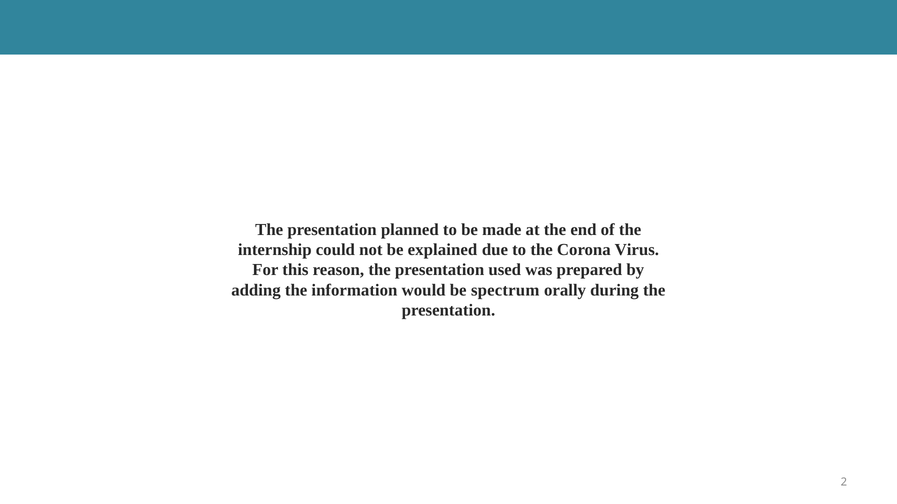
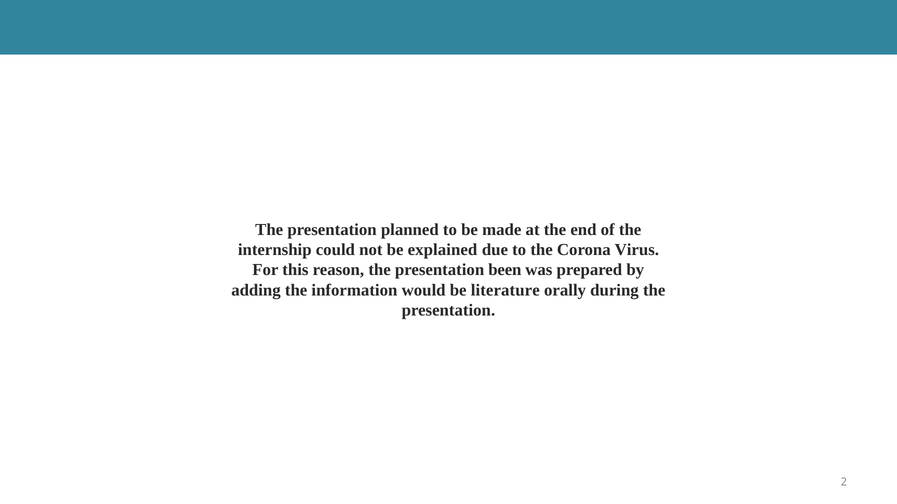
used: used -> been (505, 270)
spectrum: spectrum -> literature (505, 290)
